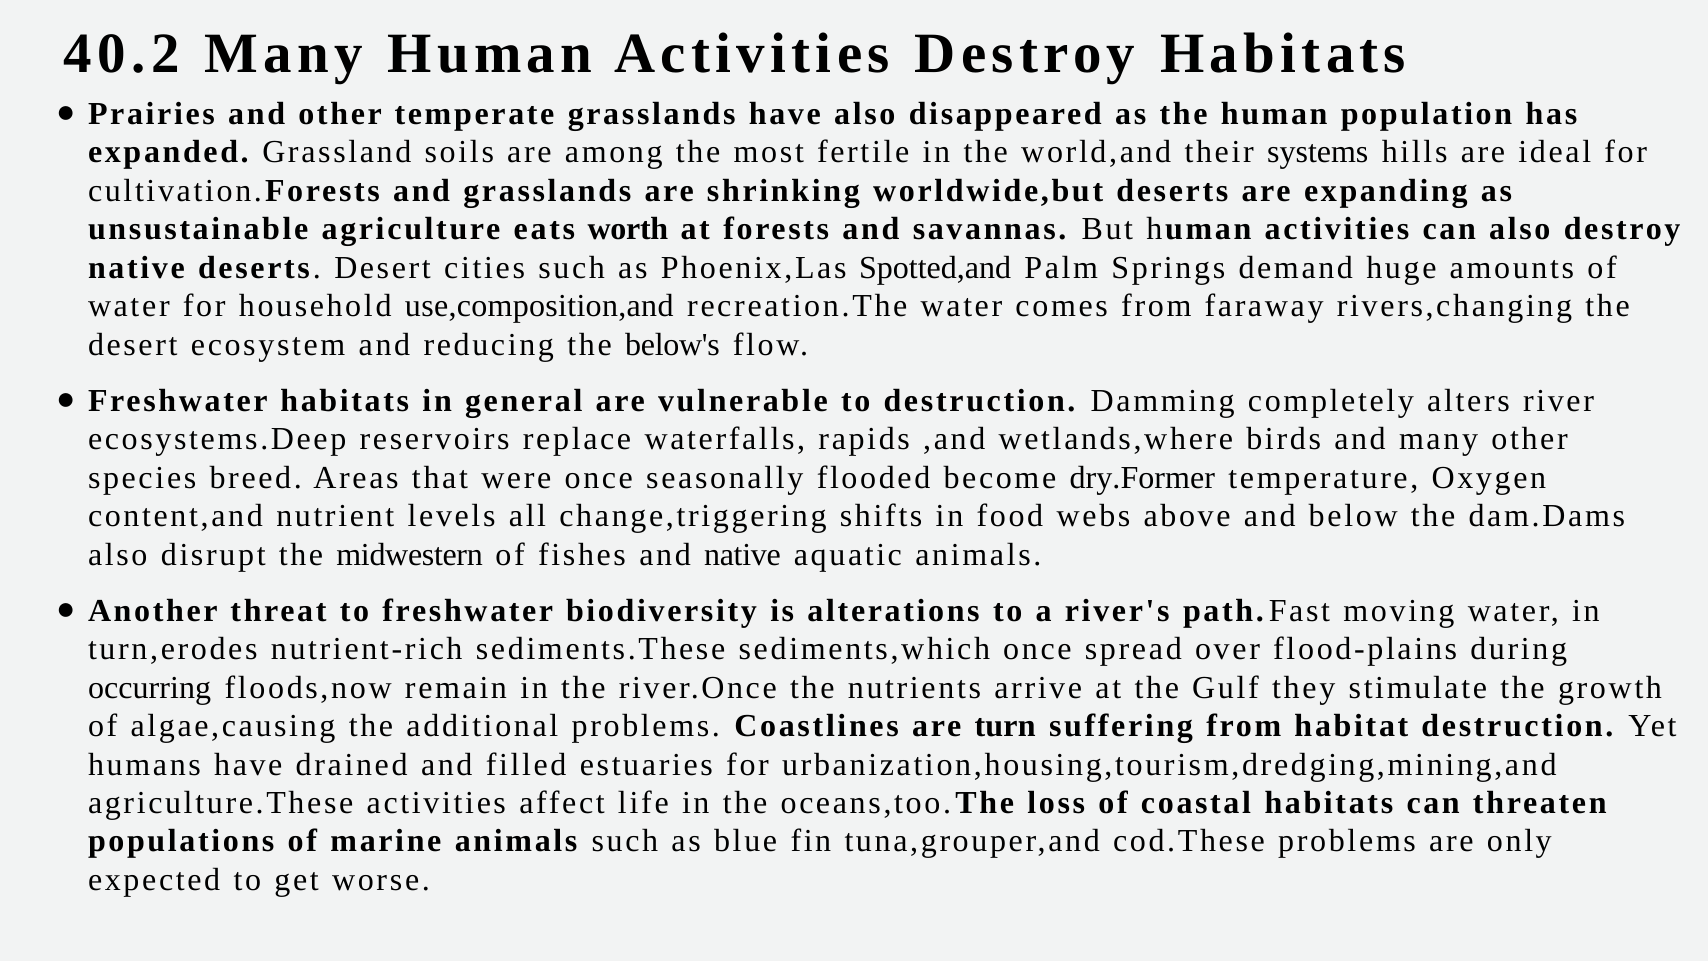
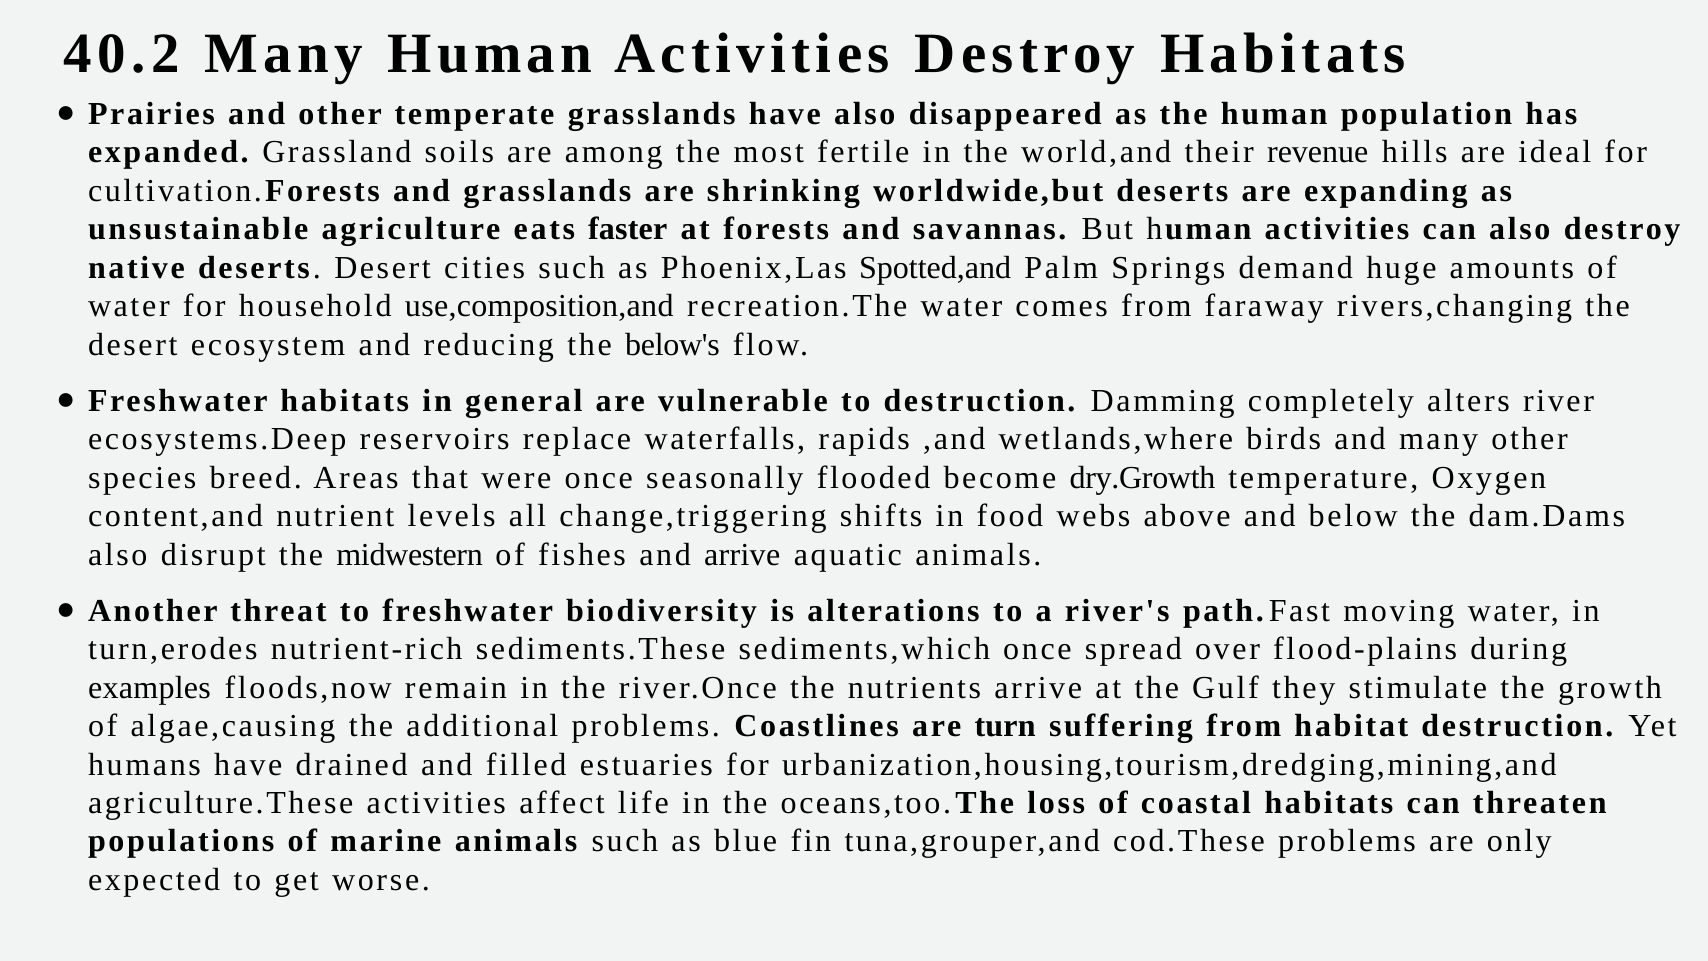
systems: systems -> revenue (1318, 152)
worth: worth -> faster (628, 229)
dry.Former: dry.Former -> dry.Growth (1142, 477)
and native: native -> arrive (742, 554)
occurring: occurring -> examples (149, 687)
